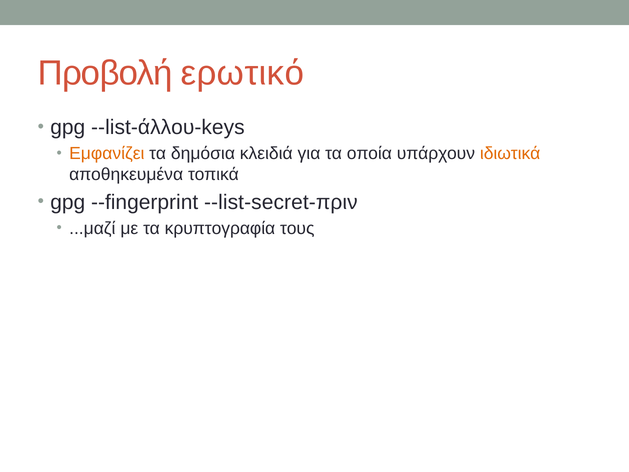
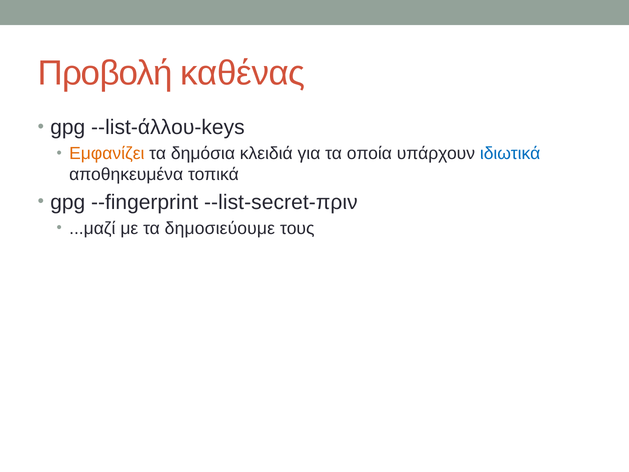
ερωτικό: ερωτικό -> καθένας (243, 73)
ιδιωτικά colour: orange -> blue (510, 154)
κρυπτογραφία: κρυπτογραφία -> δημοσιεύουμε (220, 228)
